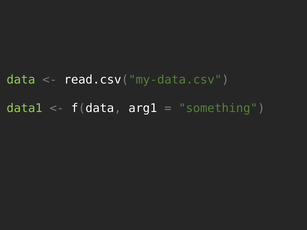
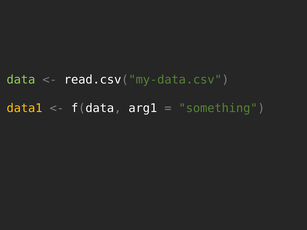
data1 colour: light green -> yellow (25, 108)
